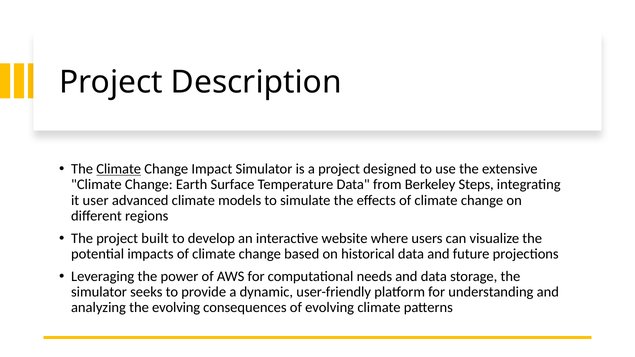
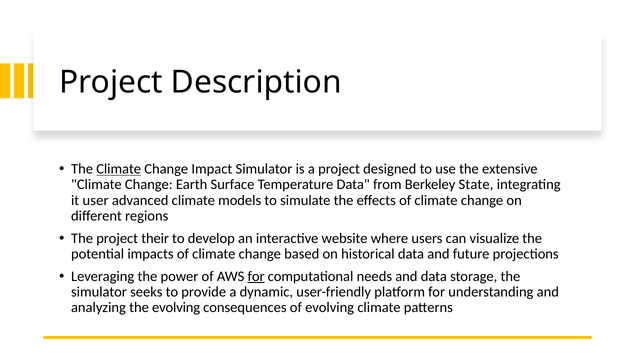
Steps: Steps -> State (476, 185)
built: built -> their (155, 238)
for underline: none -> present (256, 276)
